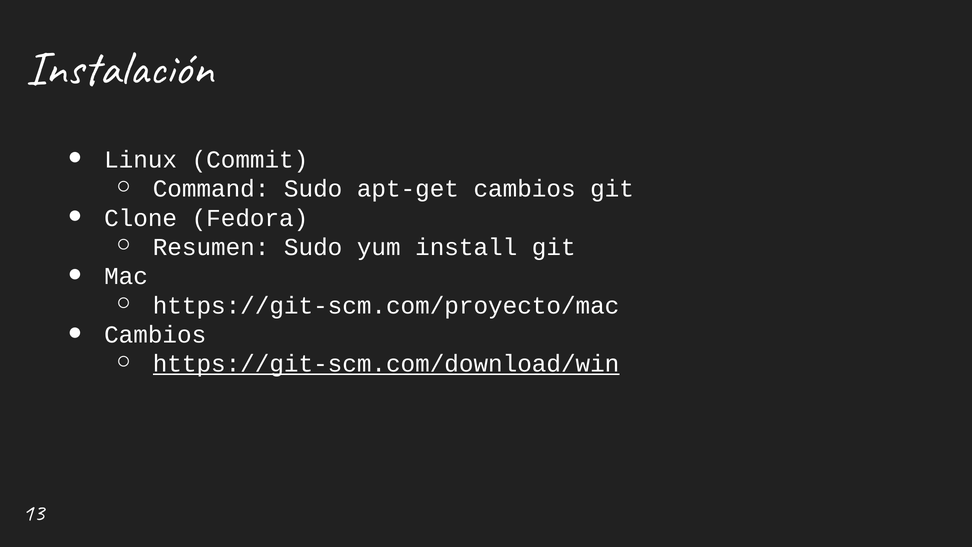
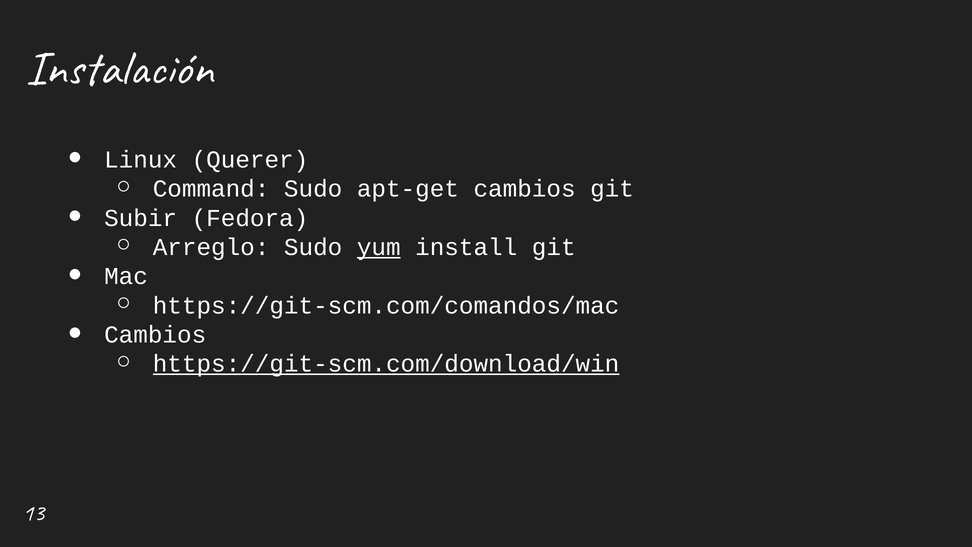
Commit: Commit -> Querer (250, 160)
Clone: Clone -> Subir (141, 218)
Resumen: Resumen -> Arreglo (211, 247)
yum underline: none -> present (379, 247)
https://git-scm.com/proyecto/mac: https://git-scm.com/proyecto/mac -> https://git-scm.com/comandos/mac (386, 305)
